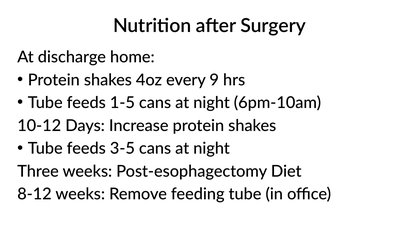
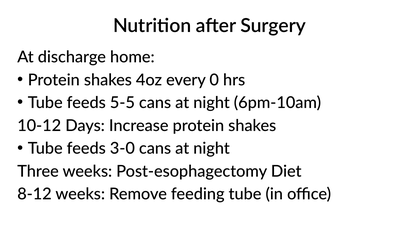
9: 9 -> 0 (214, 80)
1-5: 1-5 -> 5-5 (122, 103)
3-5: 3-5 -> 3-0 (122, 149)
